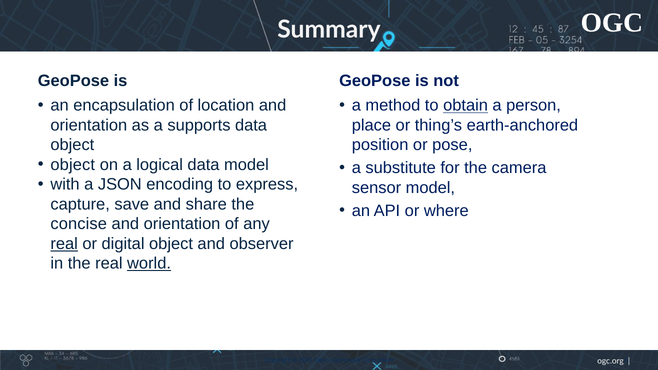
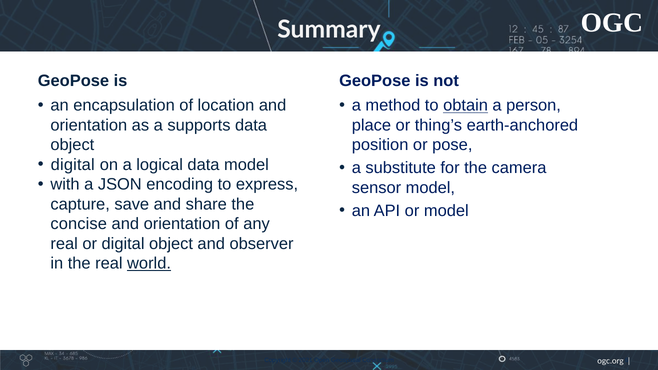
object: object -> digital (73, 165)
or where: where -> model (446, 211)
real underline: present -> none (64, 244)
